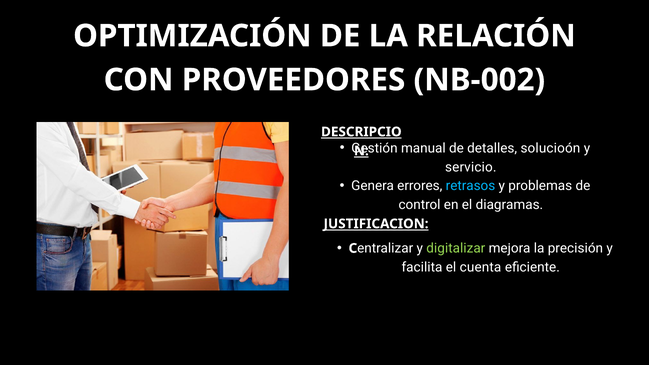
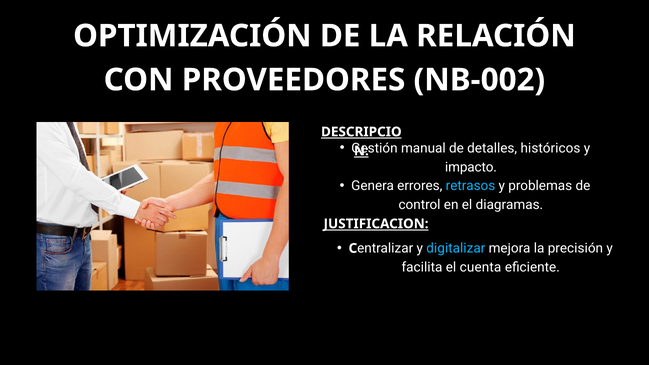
solucioón: solucioón -> históricos (550, 148)
servicio: servicio -> impacto (471, 167)
digitalizar colour: light green -> light blue (456, 248)
